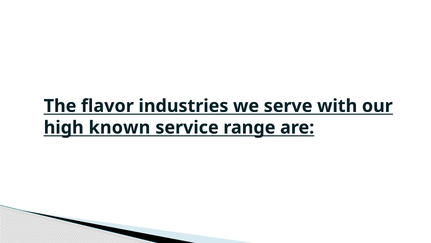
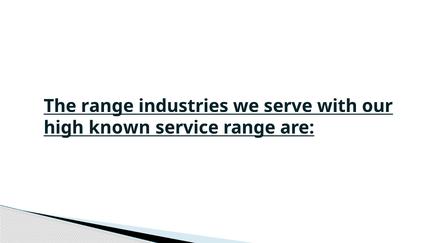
The flavor: flavor -> range (107, 106)
